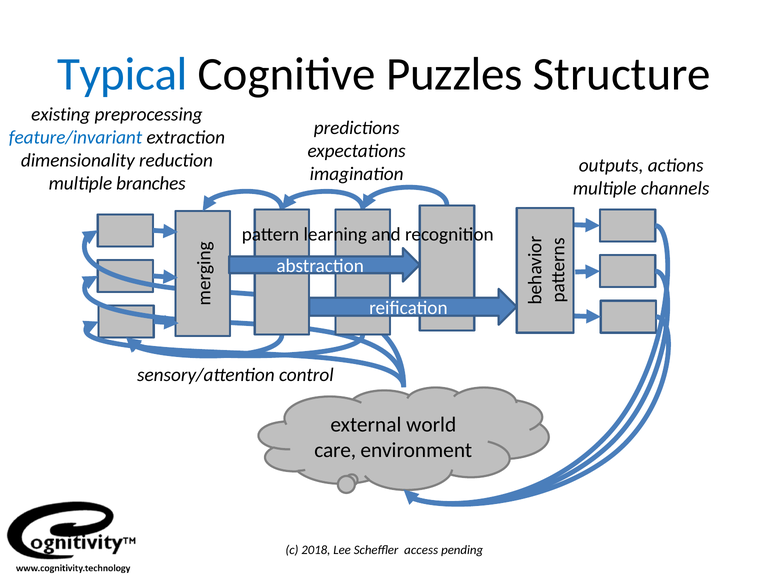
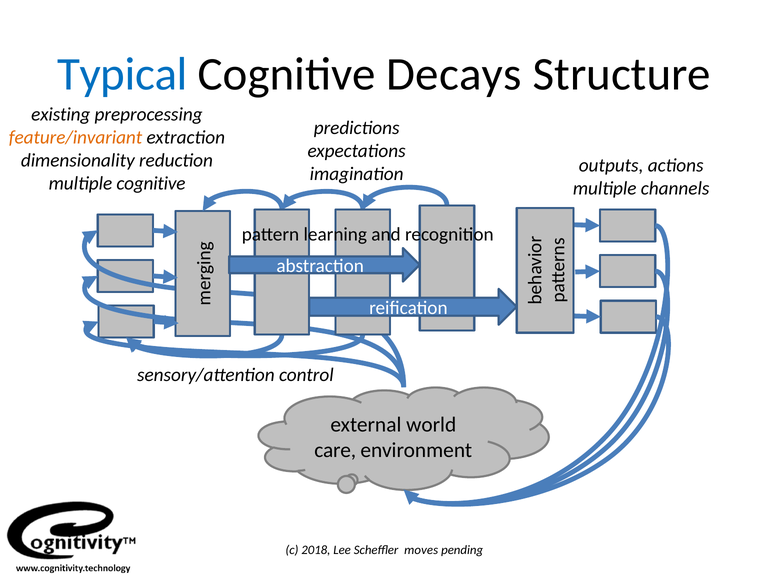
Puzzles: Puzzles -> Decays (454, 74)
feature/invariant colour: blue -> orange (76, 137)
multiple branches: branches -> cognitive (151, 184)
access: access -> moves (421, 551)
